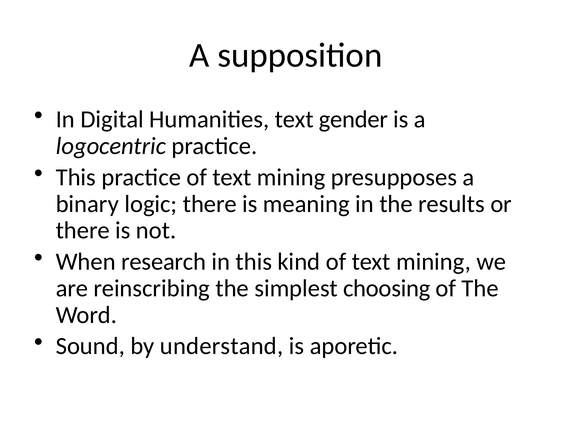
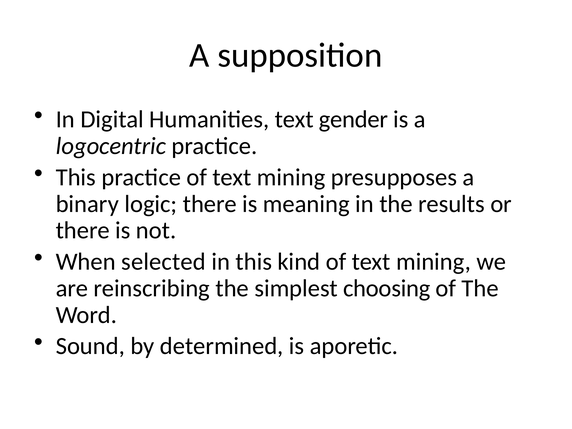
research: research -> selected (164, 262)
understand: understand -> determined (222, 346)
